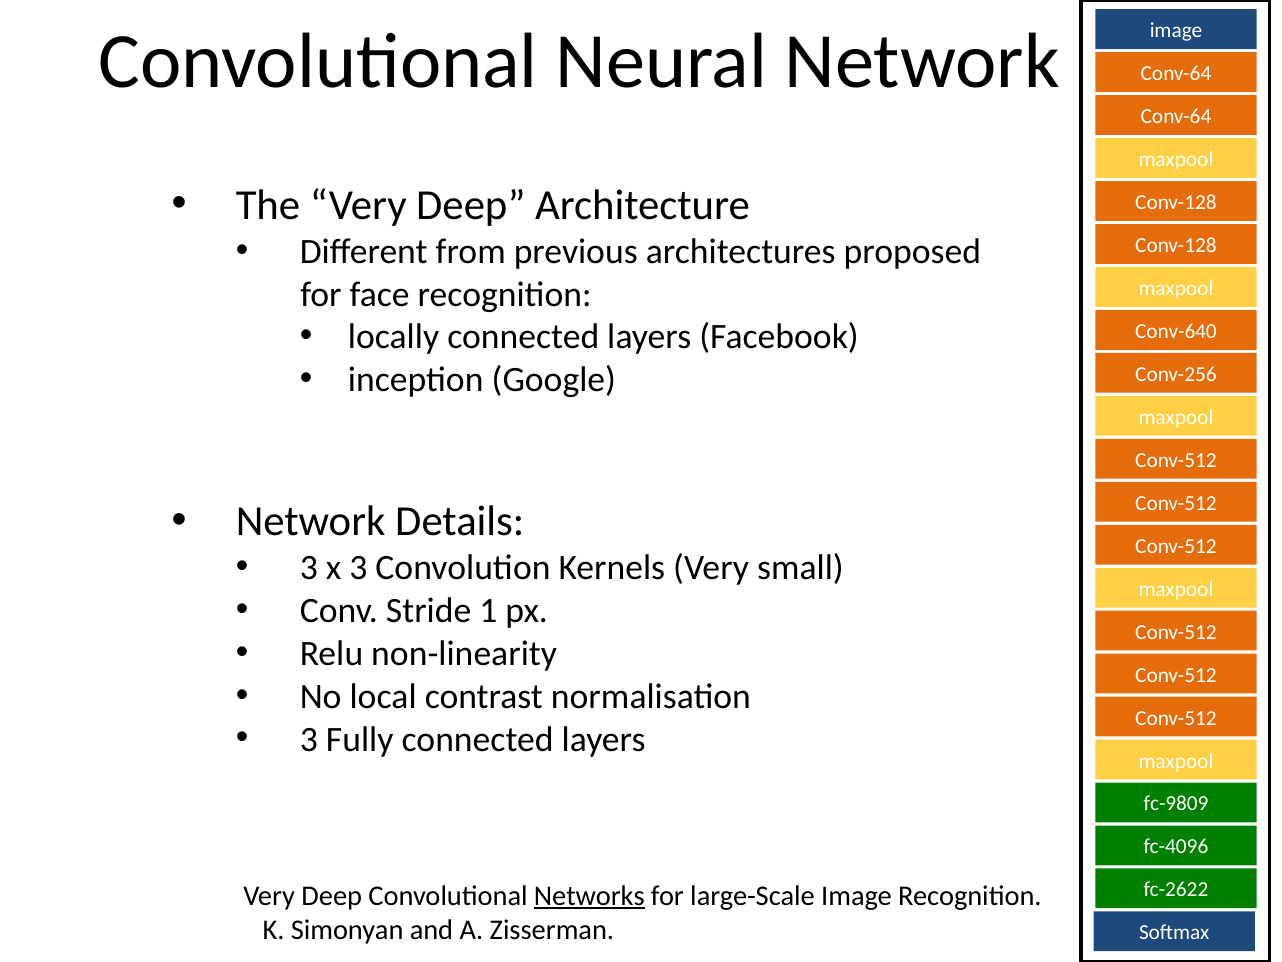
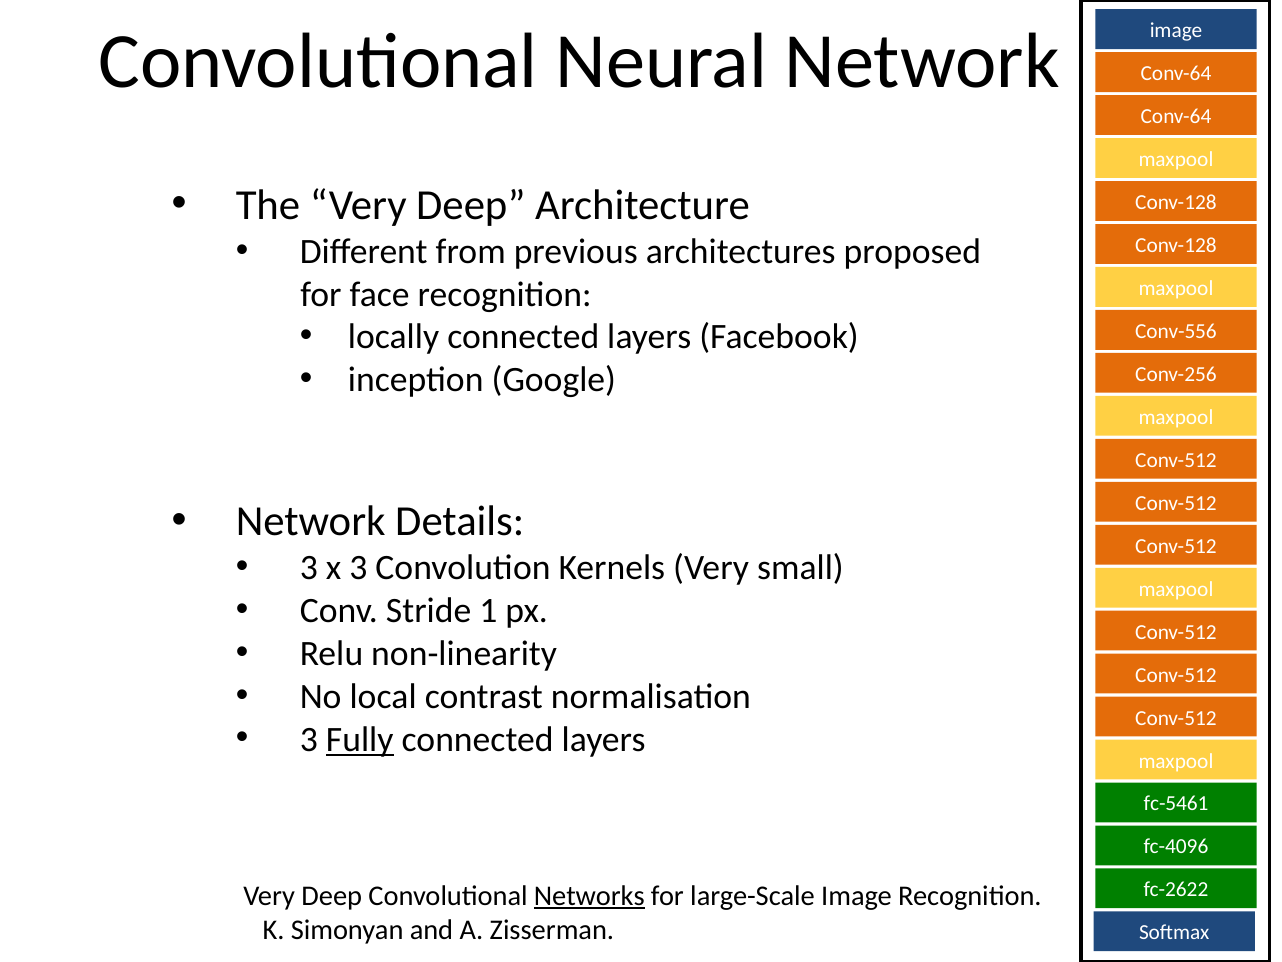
Conv-640: Conv-640 -> Conv-556 (1176, 331)
Fully underline: none -> present (360, 739)
fc-9809: fc-9809 -> fc-5461 (1176, 803)
